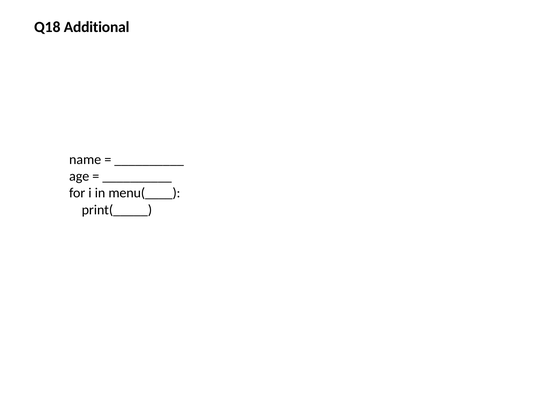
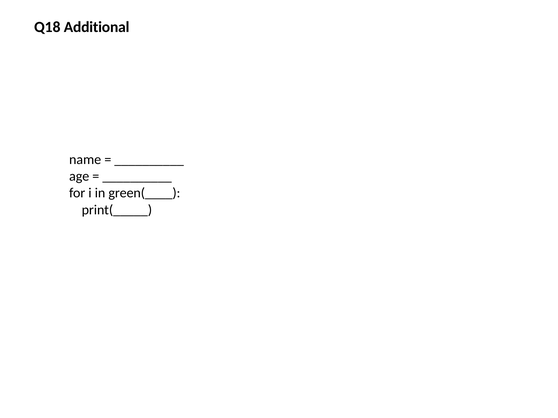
menu(____: menu(____ -> green(____ (144, 193)
